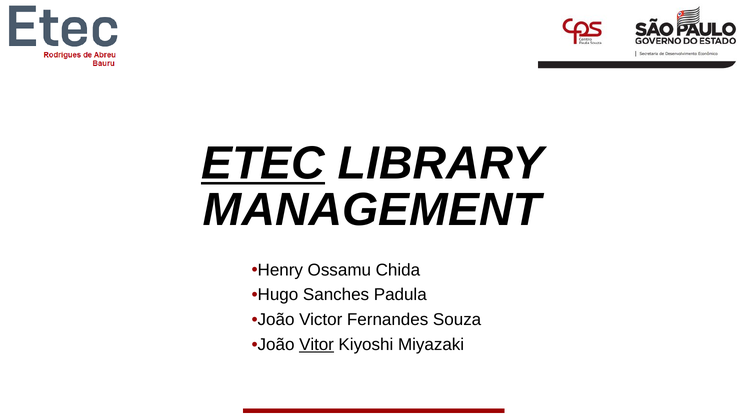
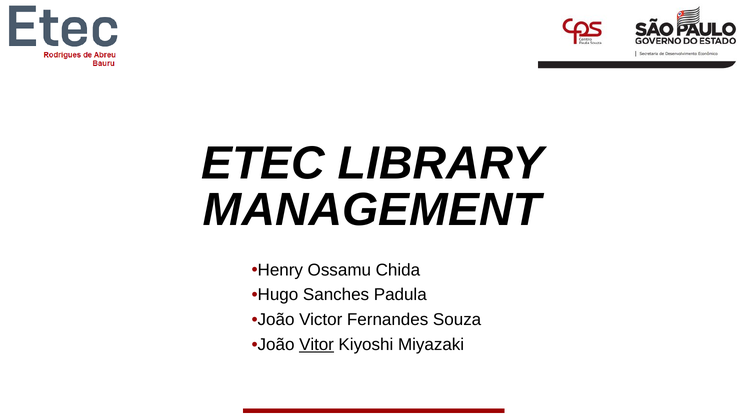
ETEC underline: present -> none (263, 163)
